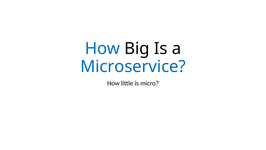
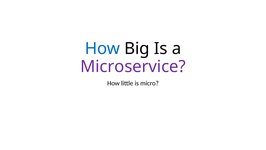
Microservice colour: blue -> purple (133, 66)
